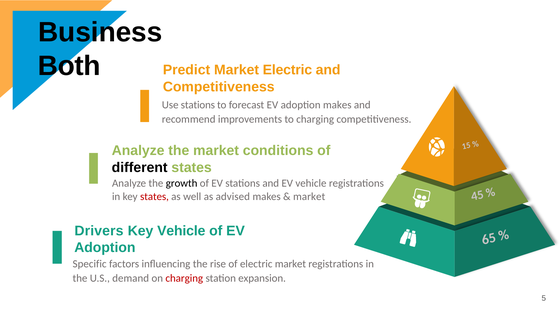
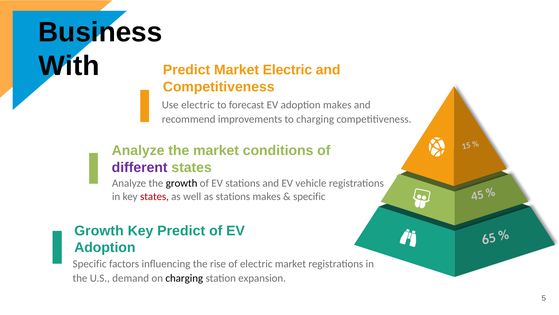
Both: Both -> With (69, 66)
Use stations: stations -> electric (198, 105)
different colour: black -> purple (140, 167)
as advised: advised -> stations (233, 196)
market: market -> specific (309, 196)
Drivers: Drivers -> Growth (99, 230)
Key Vehicle: Vehicle -> Predict (181, 230)
charging colour: red -> black (184, 278)
